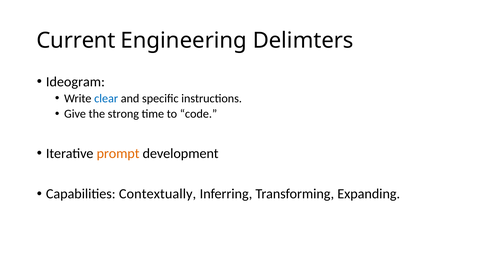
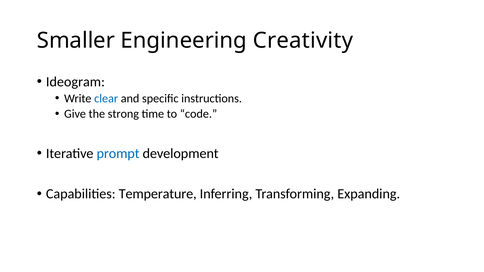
Current: Current -> Smaller (76, 41)
Delimters: Delimters -> Creativity (303, 41)
prompt colour: orange -> blue (118, 154)
Contextually: Contextually -> Temperature (158, 194)
